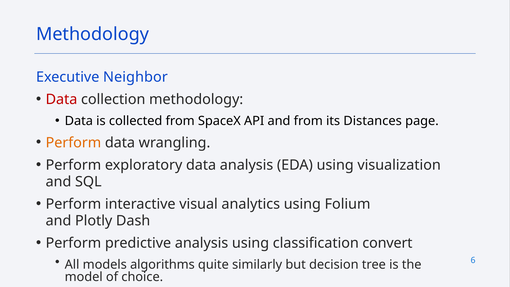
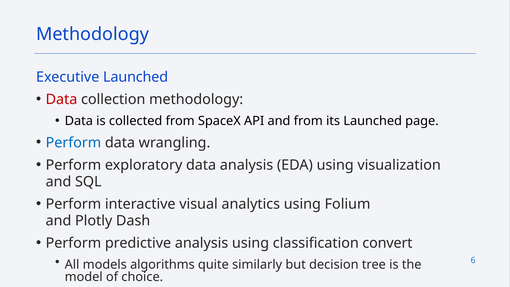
Executive Neighbor: Neighbor -> Launched (136, 77)
its Distances: Distances -> Launched (373, 121)
Perform colour: orange -> blue (73, 143)
